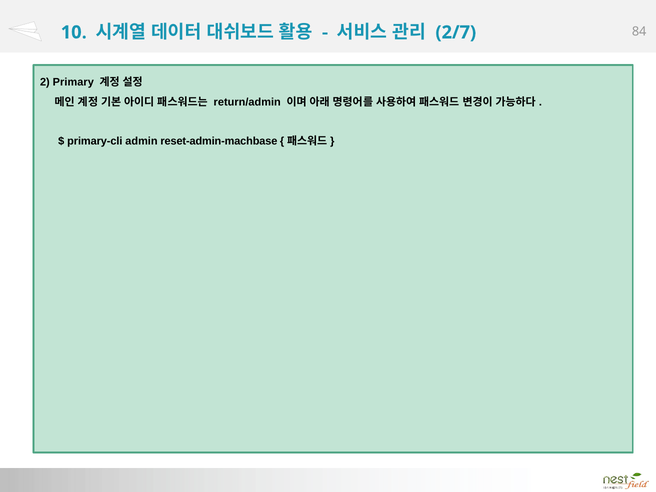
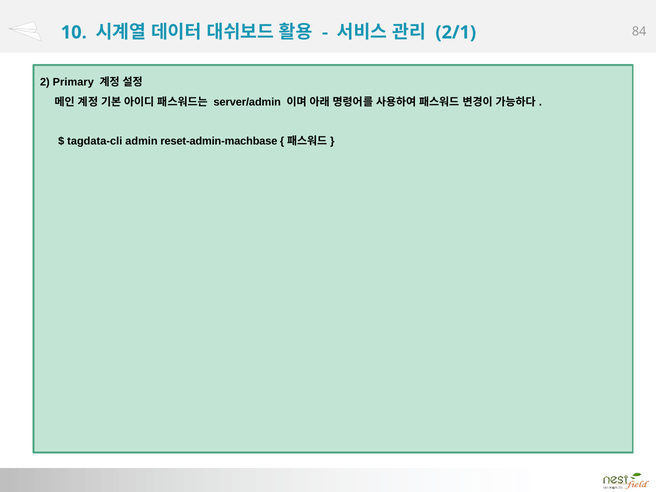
2/7: 2/7 -> 2/1 (456, 32)
return/admin: return/admin -> server/admin (247, 102)
primary-cli: primary-cli -> tagdata-cli (95, 141)
